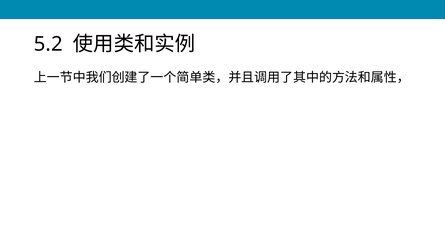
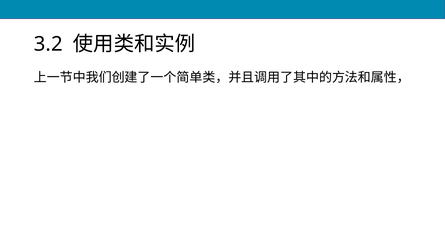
5.2: 5.2 -> 3.2 (48, 44)
